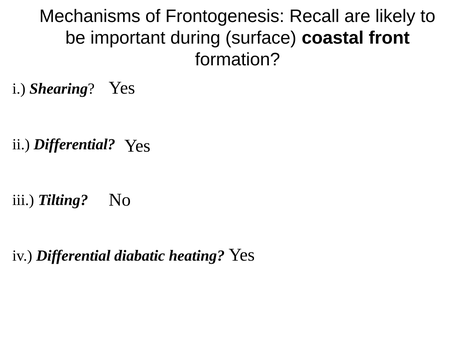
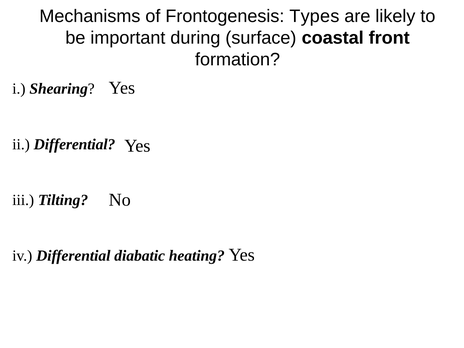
Recall: Recall -> Types (314, 16)
